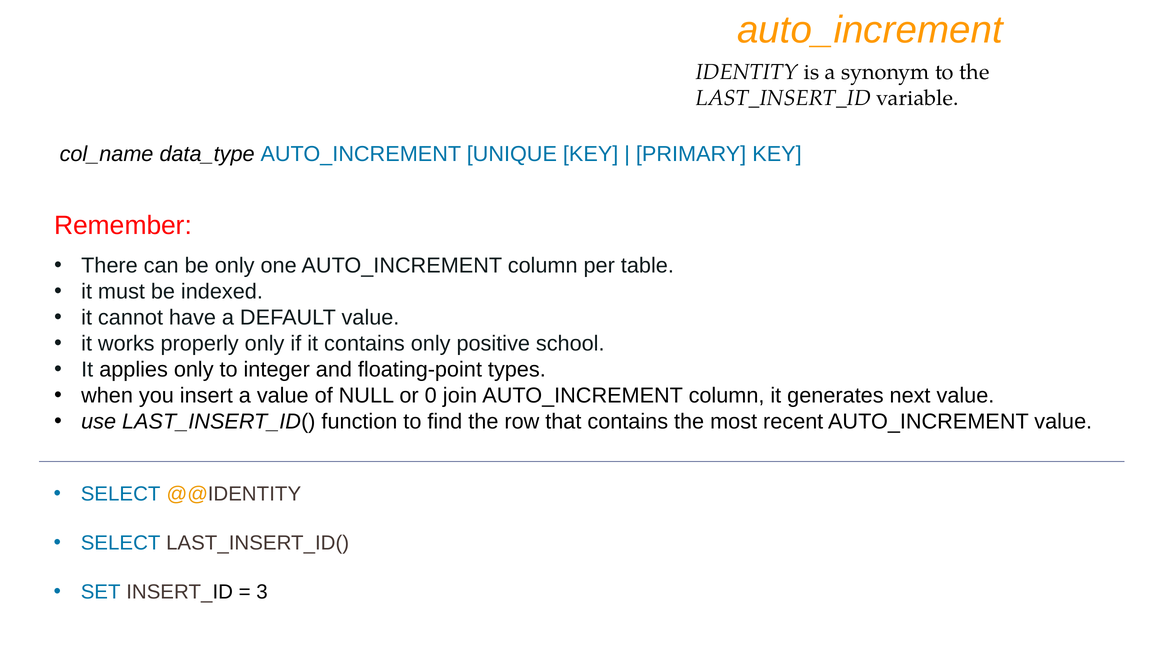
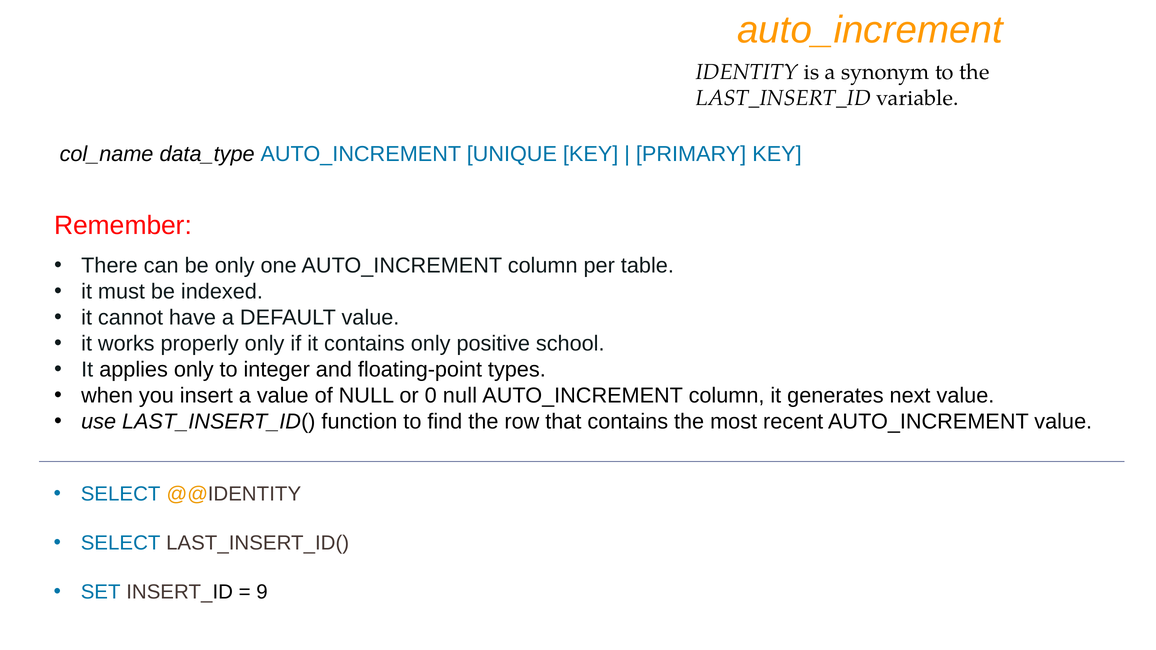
0 join: join -> null (460, 396)
3: 3 -> 9 (262, 592)
